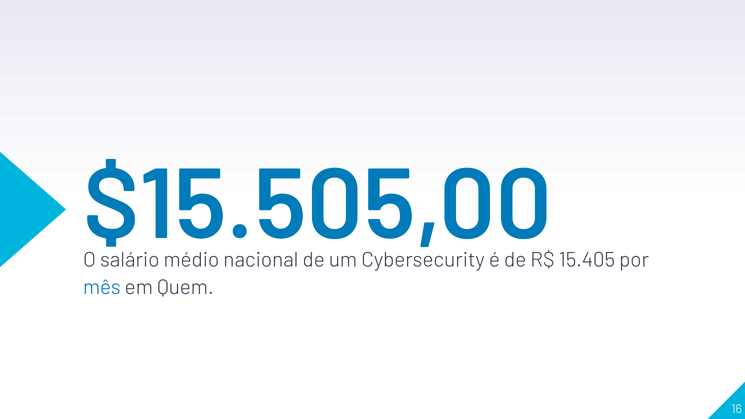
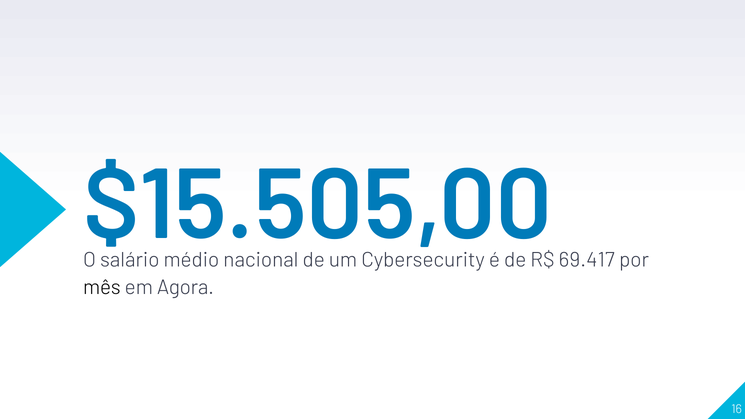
15.405: 15.405 -> 69.417 (587, 260)
mês colour: blue -> black (102, 287)
Quem: Quem -> Agora (185, 287)
